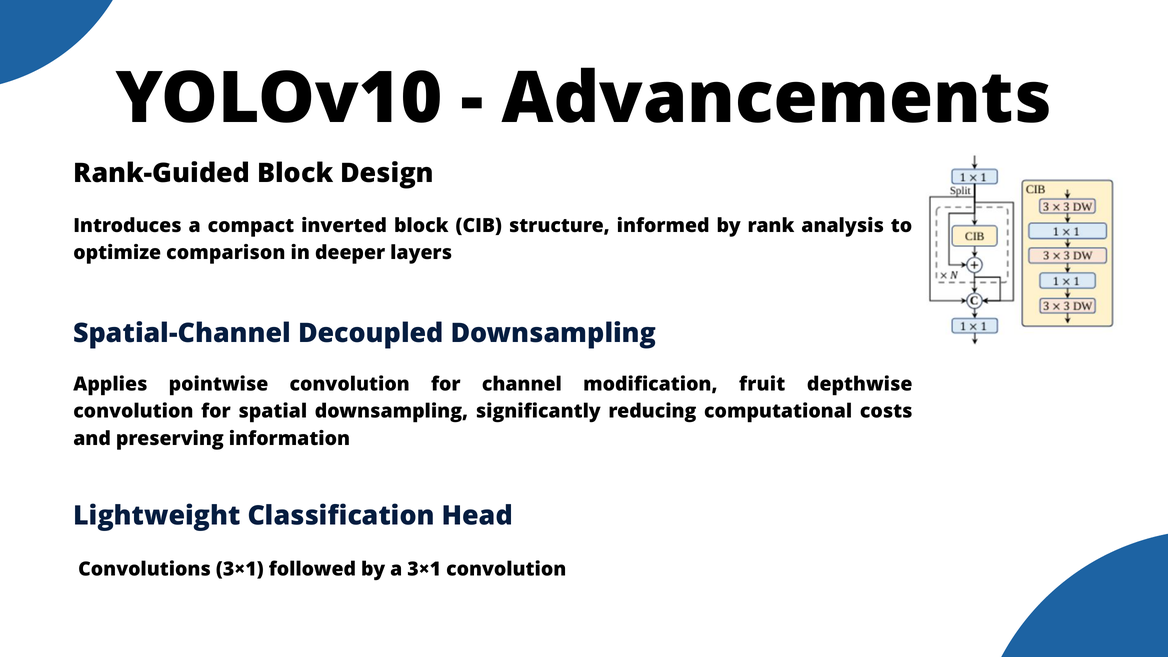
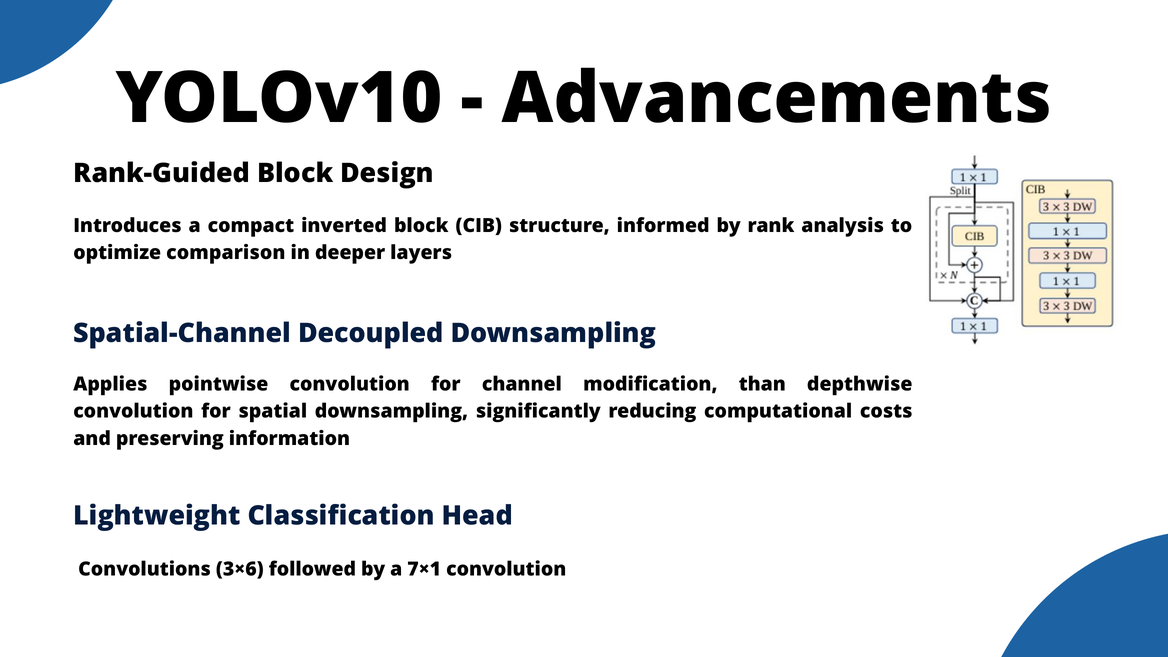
fruit: fruit -> than (762, 384)
Convolutions 3×1: 3×1 -> 3×6 (240, 570)
a 3×1: 3×1 -> 7×1 (424, 570)
